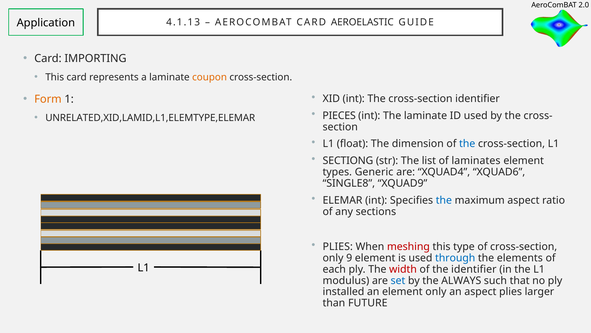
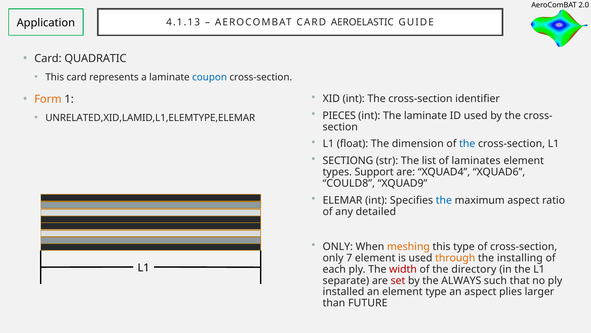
IMPORTING: IMPORTING -> QUADRATIC (96, 58)
coupon colour: orange -> blue (210, 77)
Generic: Generic -> Support (374, 172)
SINGLE8: SINGLE8 -> COULD8 (349, 183)
sections: sections -> detailed (376, 211)
PLIES: PLIES -> ONLY (338, 246)
meshing colour: red -> orange (408, 246)
9: 9 -> 7 (349, 257)
through colour: blue -> orange (455, 257)
elements: elements -> installing (520, 257)
the identifier: identifier -> directory (474, 269)
modulus: modulus -> separate (346, 280)
set colour: blue -> red (398, 280)
element only: only -> type (436, 291)
